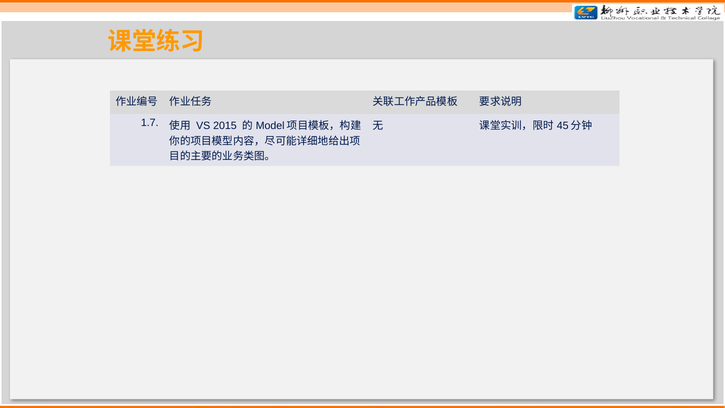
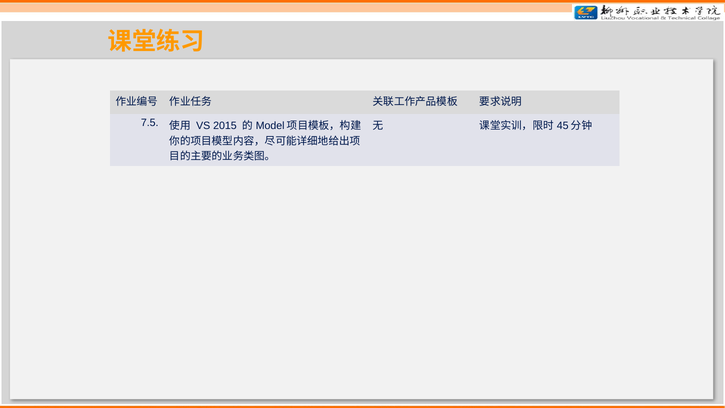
1.7: 1.7 -> 7.5 (150, 123)
